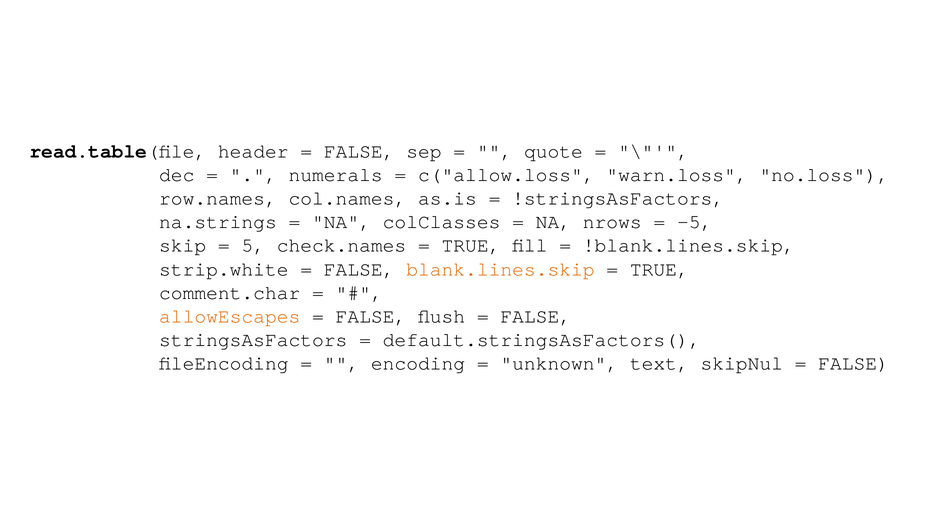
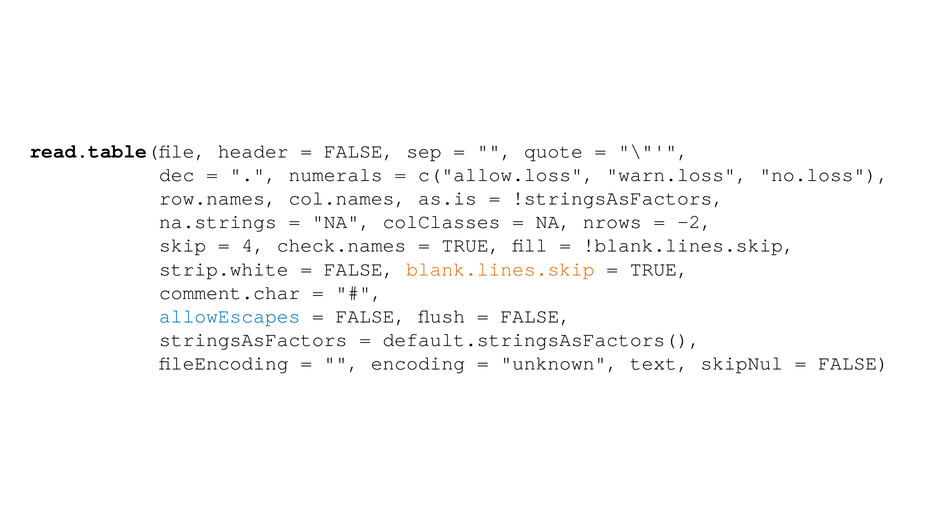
-5: -5 -> -2 (695, 222)
5: 5 -> 4 (253, 245)
allowEscapes colour: orange -> blue (230, 316)
